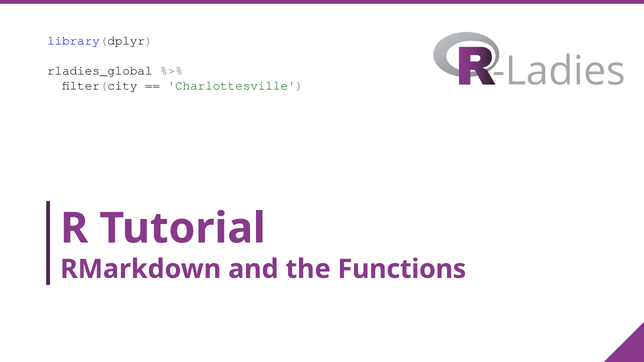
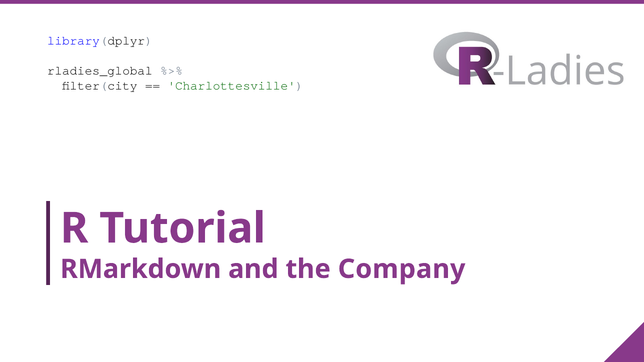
Functions: Functions -> Company (402, 269)
